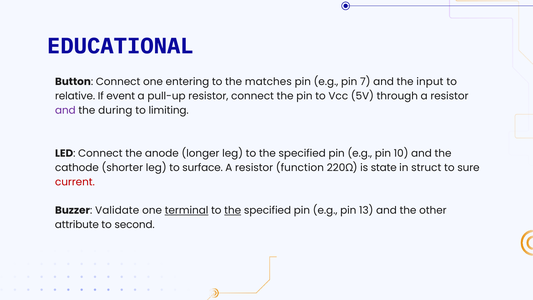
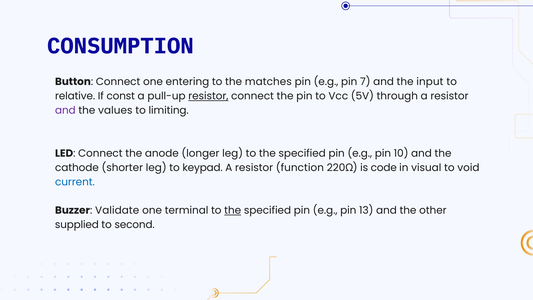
EDUCATIONAL: EDUCATIONAL -> CONSUMPTION (121, 46)
event: event -> const (121, 96)
resistor underline: none -> present (208, 96)
during: during -> values (115, 110)
surface: surface -> keypad (203, 168)
state: state -> code (384, 168)
struct: struct -> visual (426, 168)
sure: sure -> void (468, 168)
current colour: red -> blue (75, 182)
terminal underline: present -> none (187, 210)
attribute: attribute -> supplied (77, 225)
